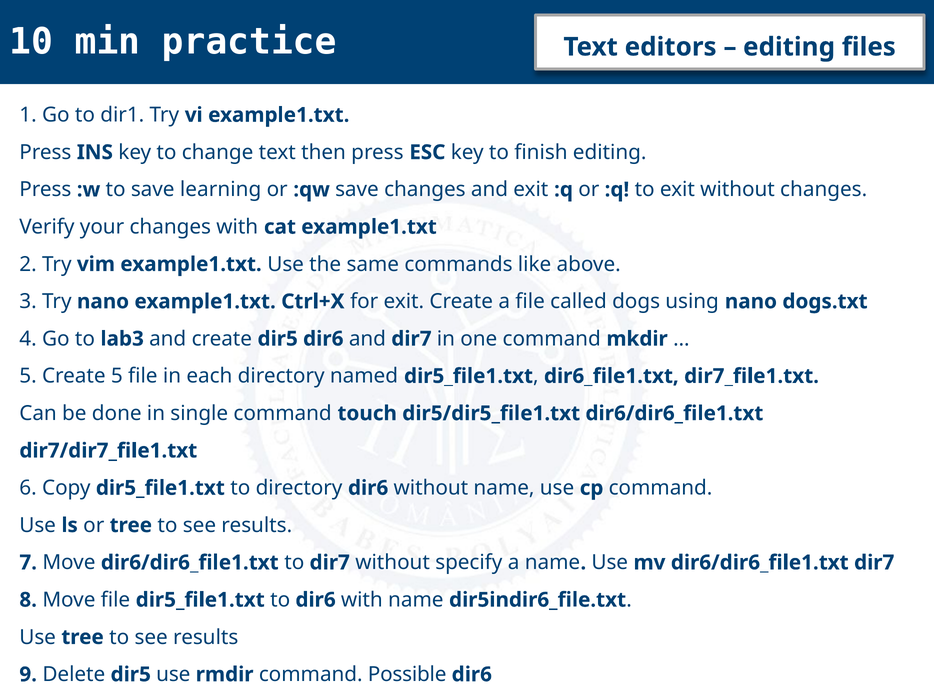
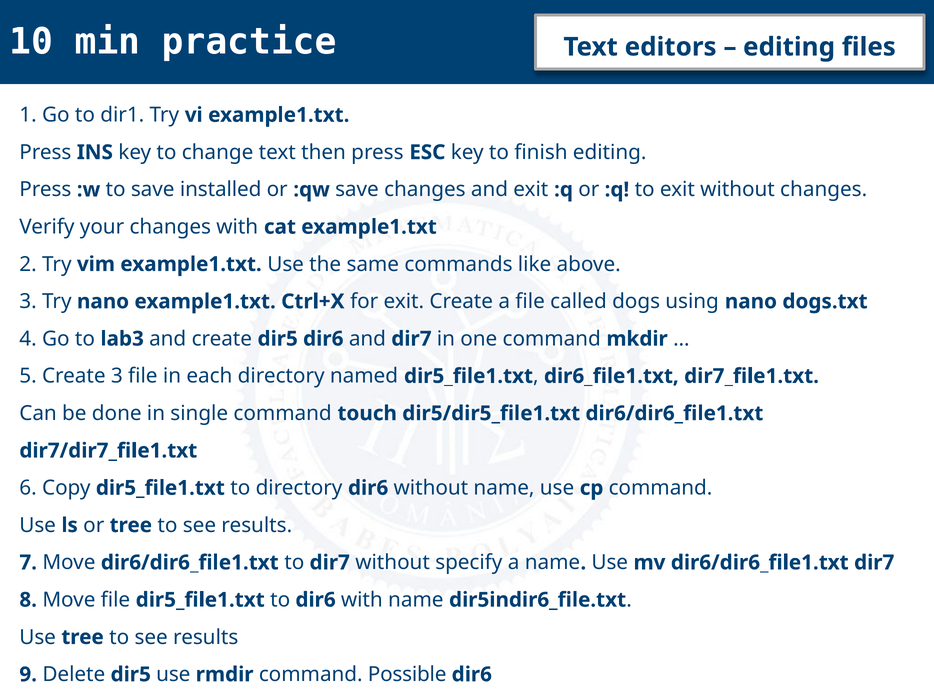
learning: learning -> installed (221, 190)
Create 5: 5 -> 3 (117, 376)
